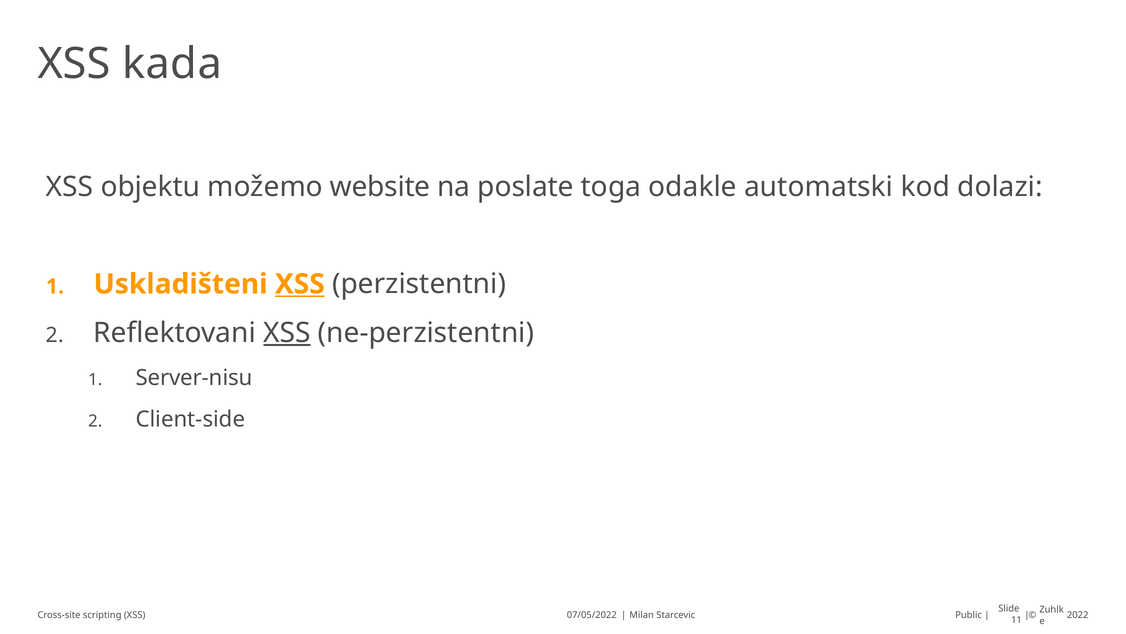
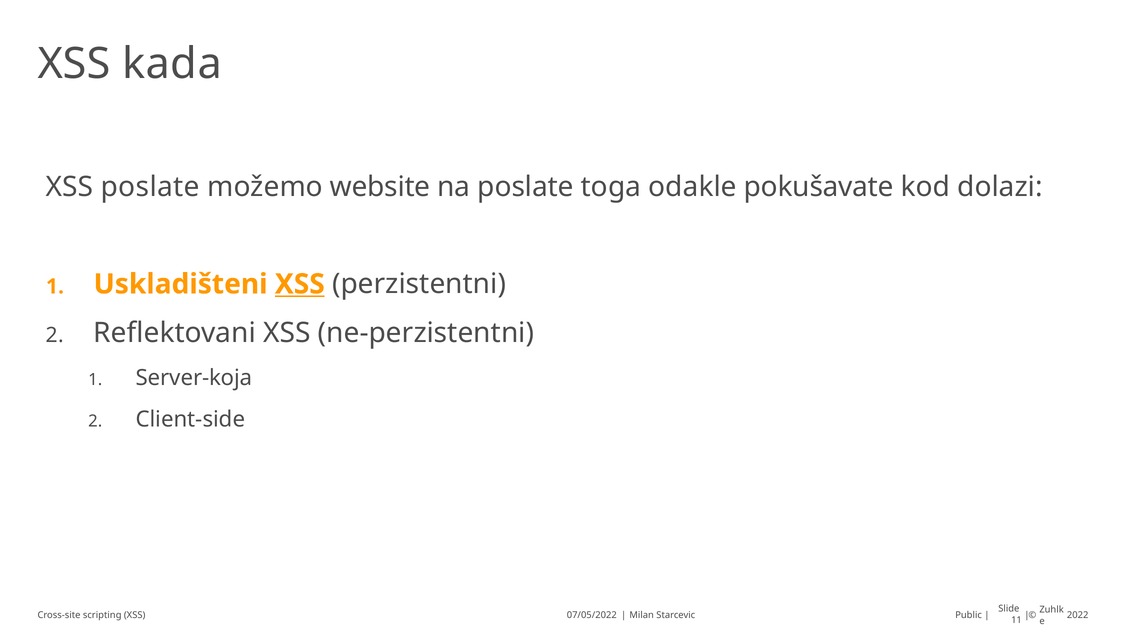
XSS objektu: objektu -> poslate (150, 187)
automatski: automatski -> pokušavate (819, 187)
XSS underline: present -> none (287, 332)
Server-nisu: Server-nisu -> Server-koja (194, 377)
